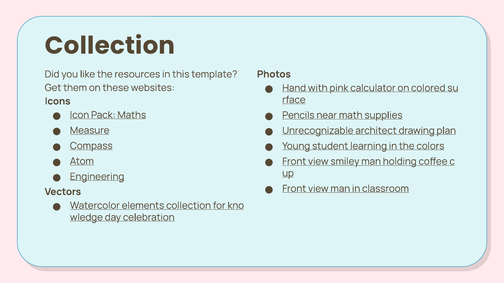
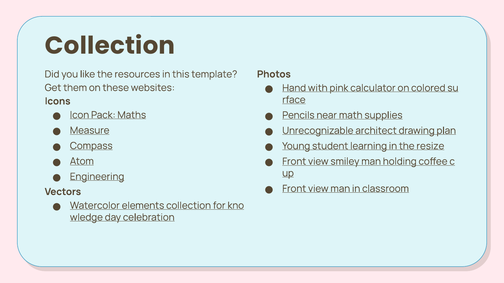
colors: colors -> resize (430, 146)
